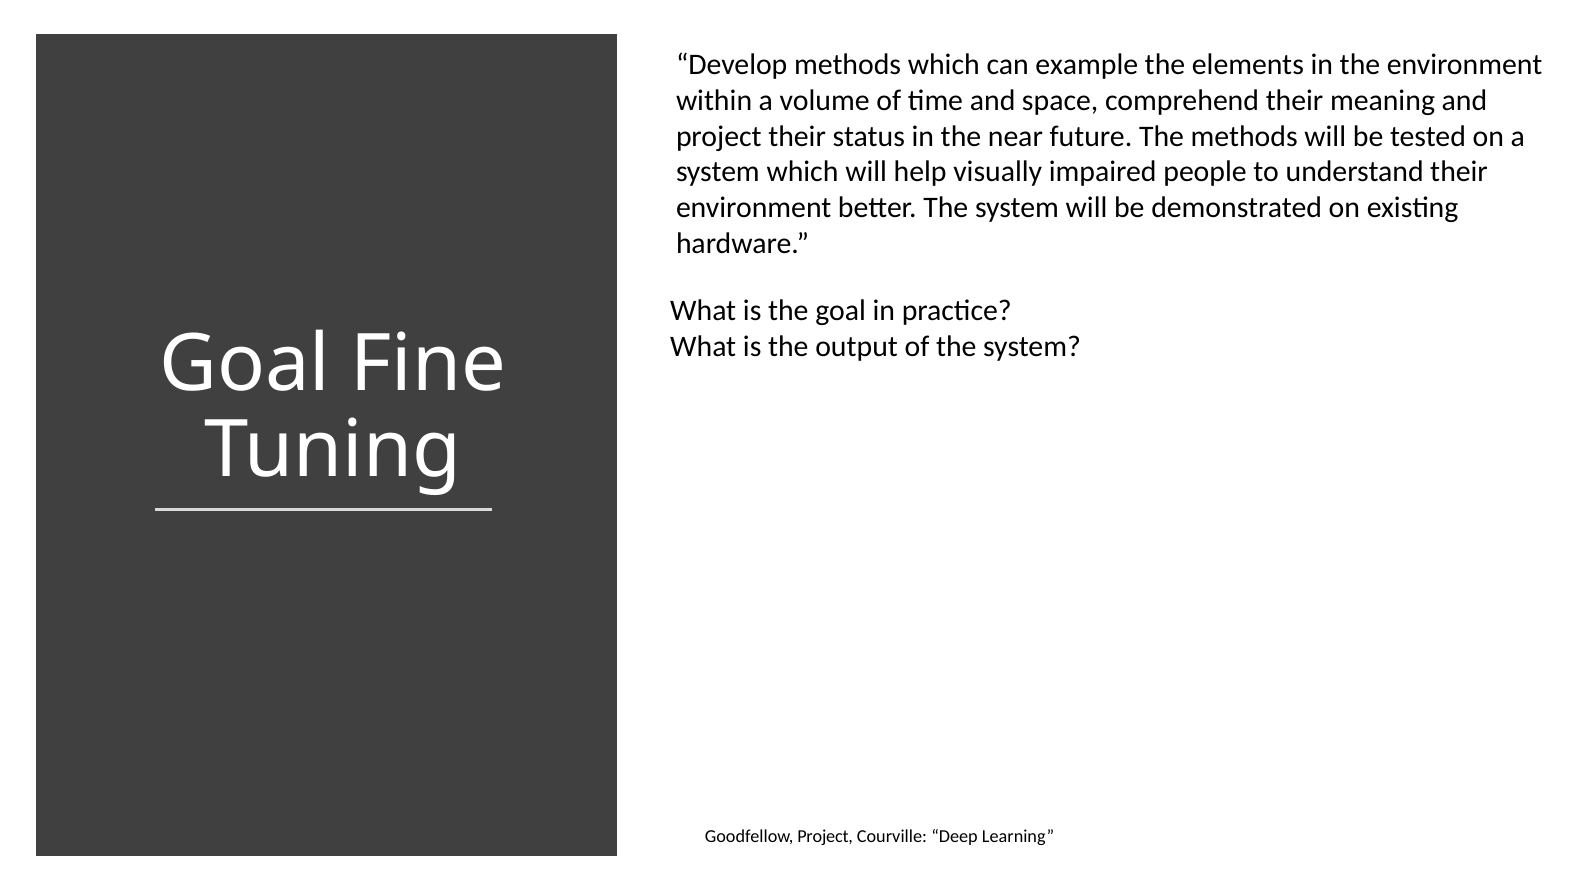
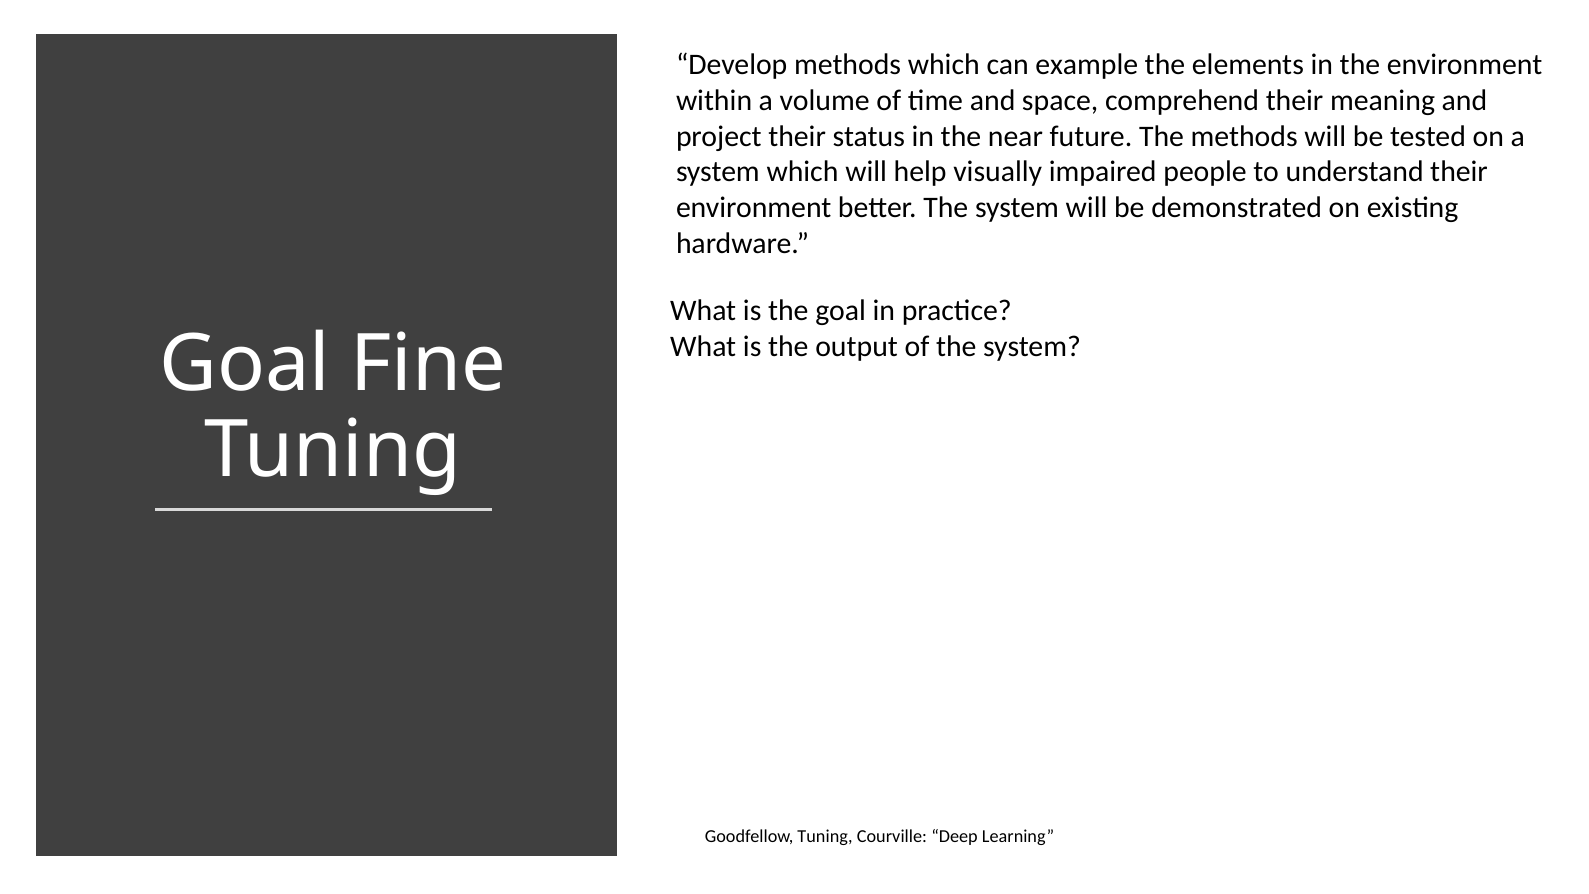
Goodfellow Project: Project -> Tuning (825, 836)
